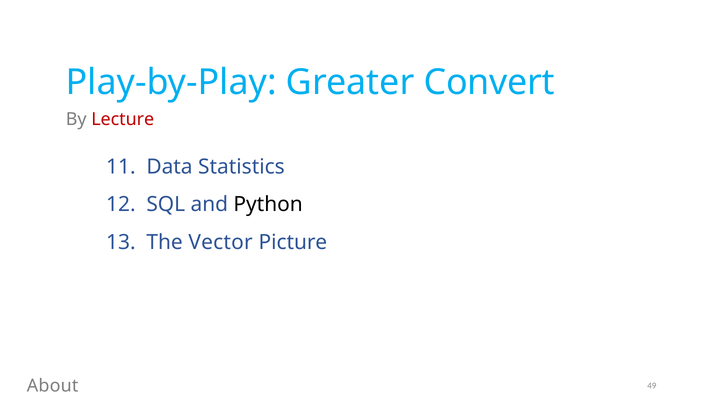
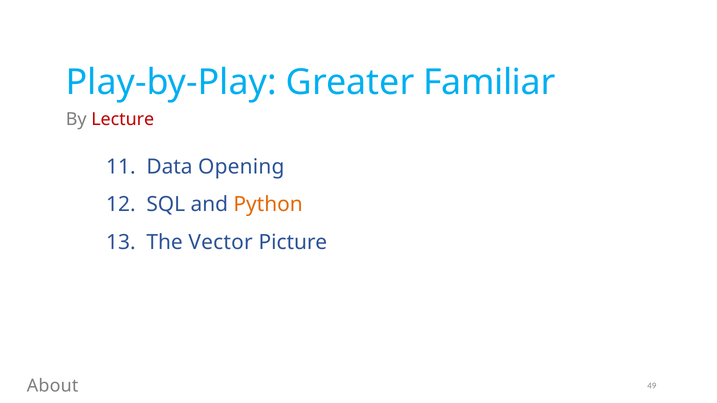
Convert: Convert -> Familiar (489, 83)
Statistics: Statistics -> Opening (241, 167)
Python colour: black -> orange (268, 205)
